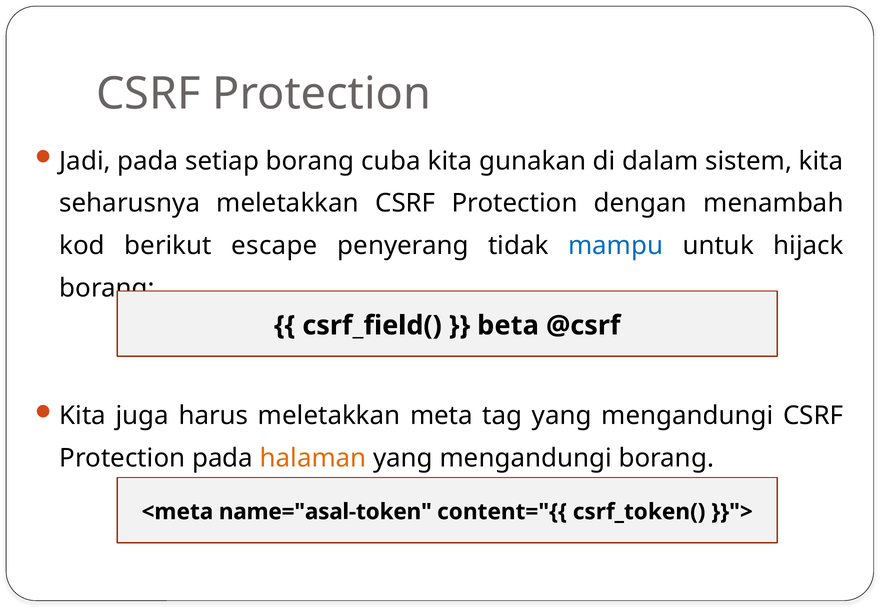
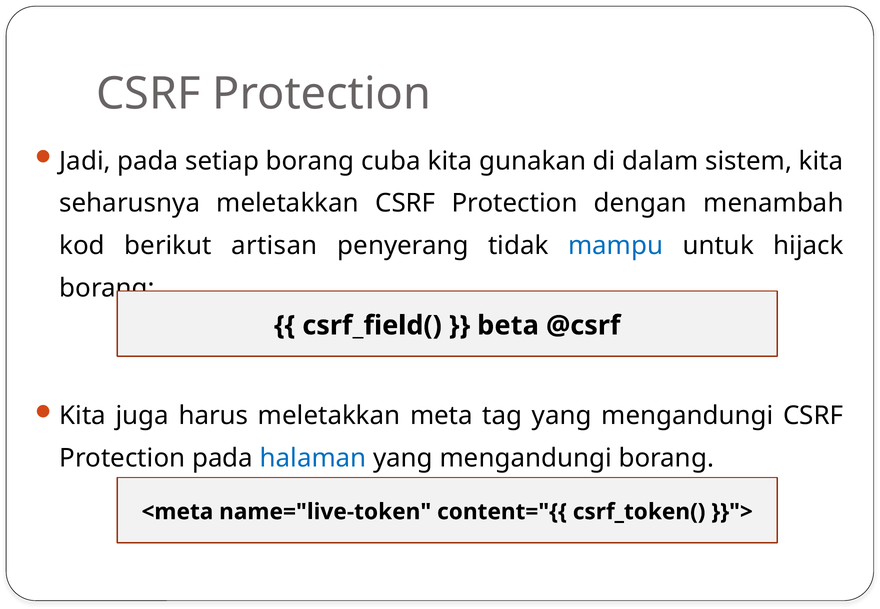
escape: escape -> artisan (274, 246)
halaman colour: orange -> blue (313, 458)
name="asal-token: name="asal-token -> name="live-token (325, 512)
